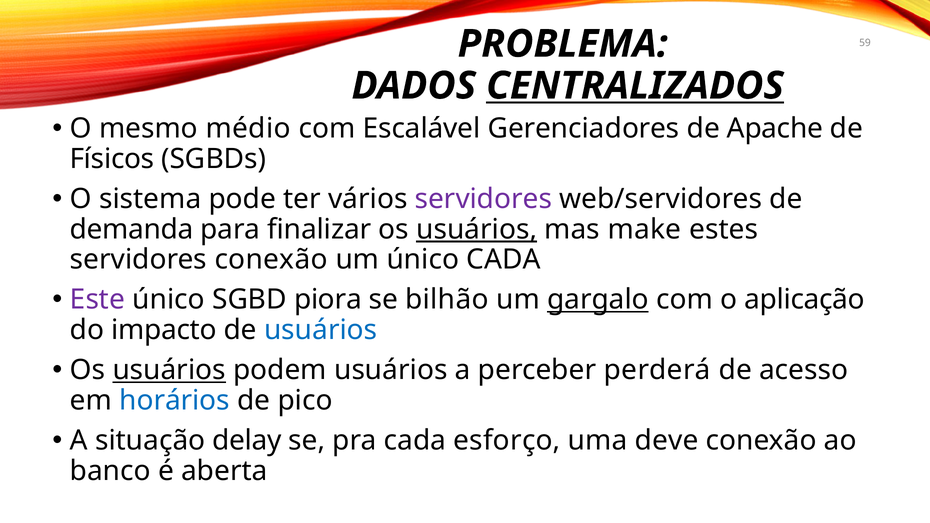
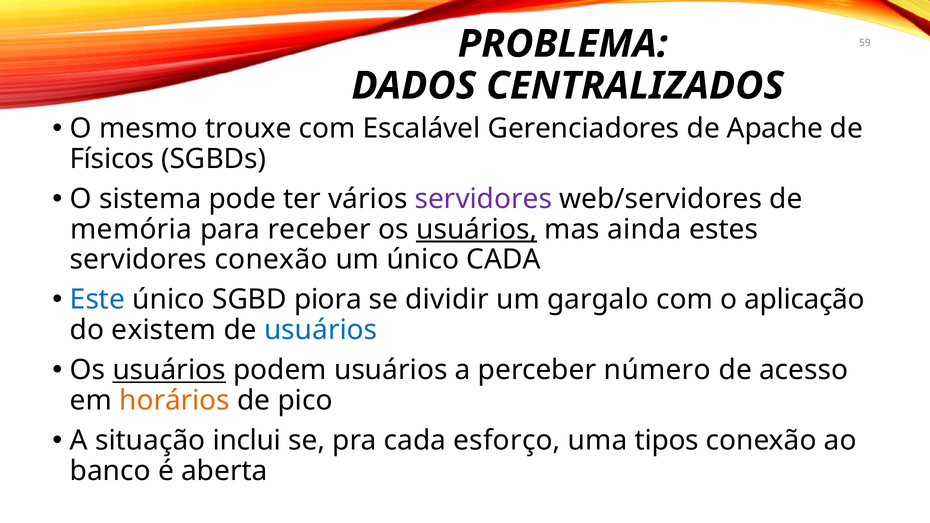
CENTRALIZADOS underline: present -> none (635, 86)
médio: médio -> trouxe (248, 129)
demanda: demanda -> memória (131, 229)
finalizar: finalizar -> receber (319, 229)
make: make -> ainda (644, 229)
Este colour: purple -> blue (97, 300)
bilhão: bilhão -> dividir (447, 300)
gargalo underline: present -> none (598, 300)
impacto: impacto -> existem (164, 330)
perderá: perderá -> número (657, 370)
horários colour: blue -> orange (175, 400)
delay: delay -> inclui (247, 441)
deve: deve -> tipos (667, 441)
